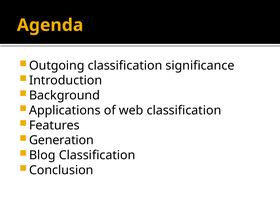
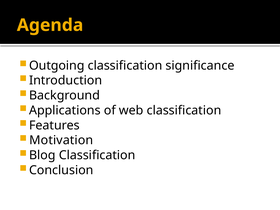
Generation: Generation -> Motivation (61, 140)
